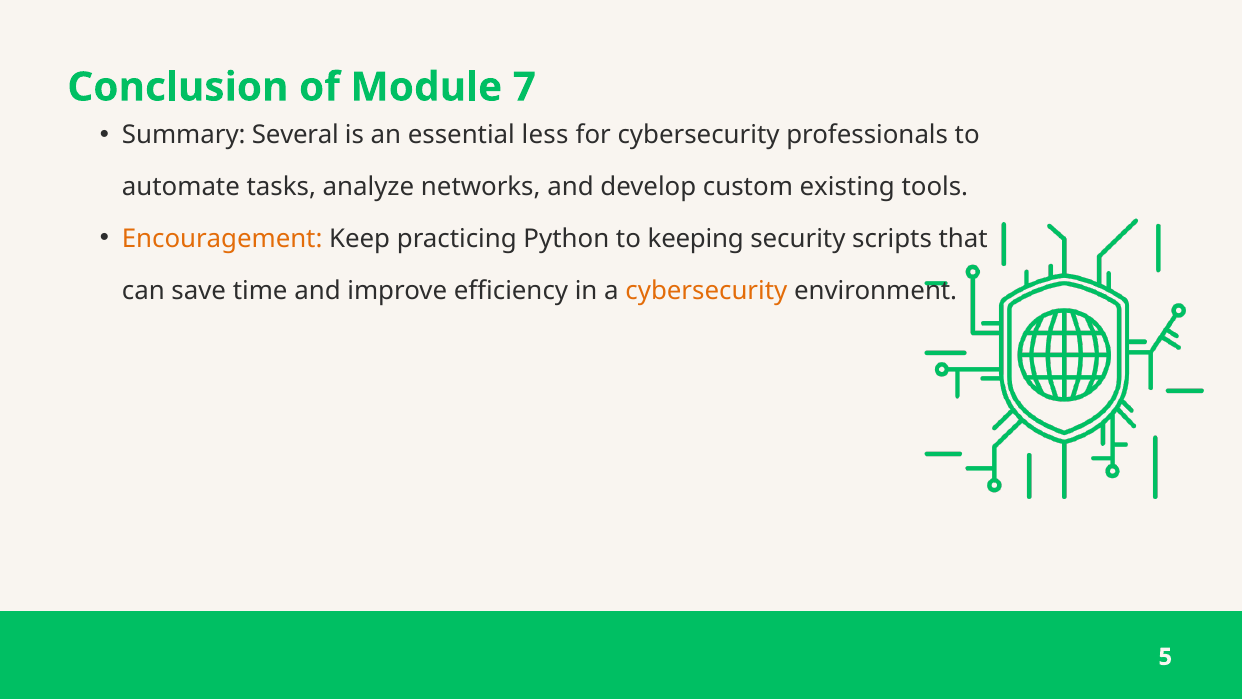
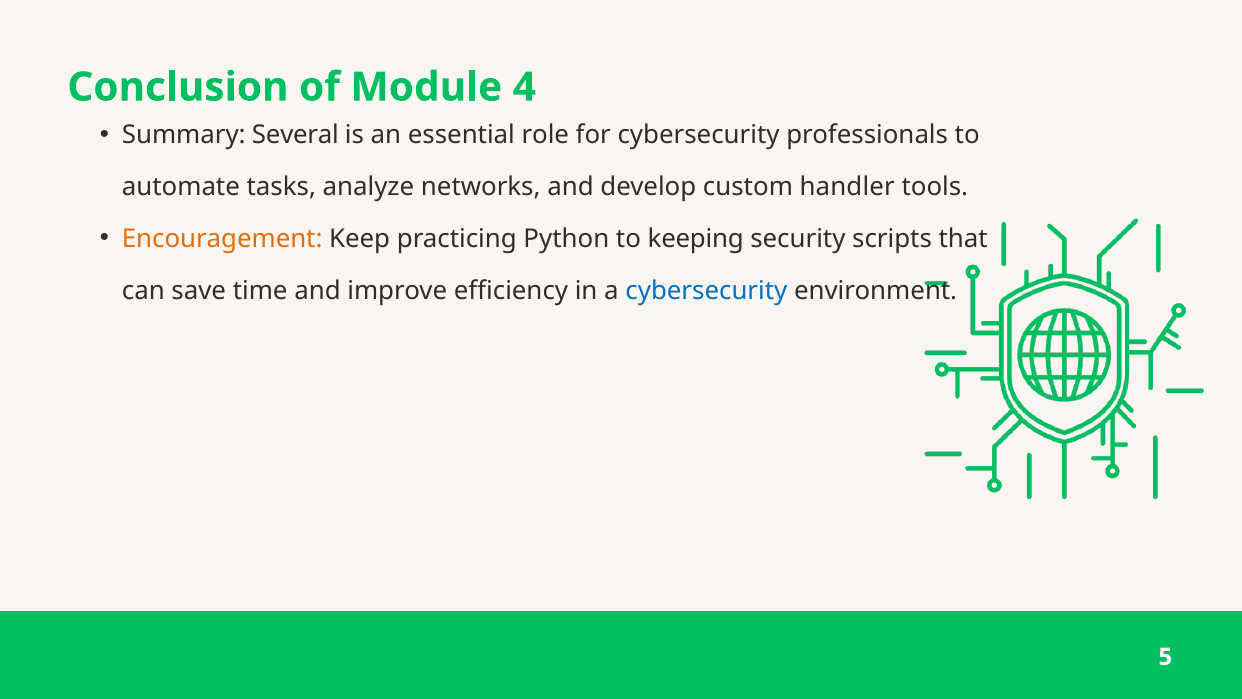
7: 7 -> 4 (524, 87)
less: less -> role (545, 135)
existing: existing -> handler (847, 187)
cybersecurity colour: orange -> blue (706, 290)
